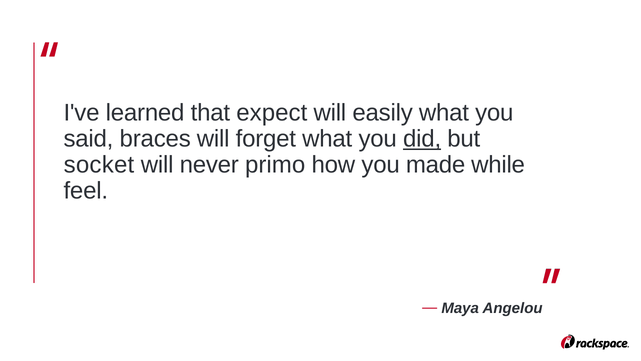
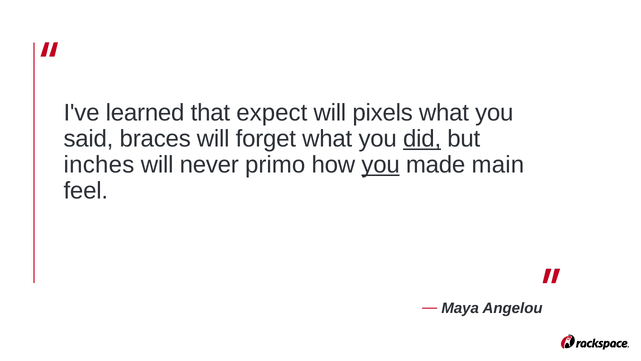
easily: easily -> pixels (383, 113)
socket: socket -> inches (99, 165)
you underline: none -> present (381, 165)
while: while -> main (498, 165)
